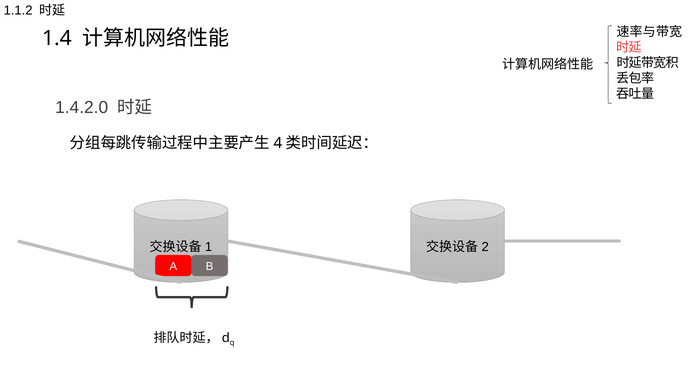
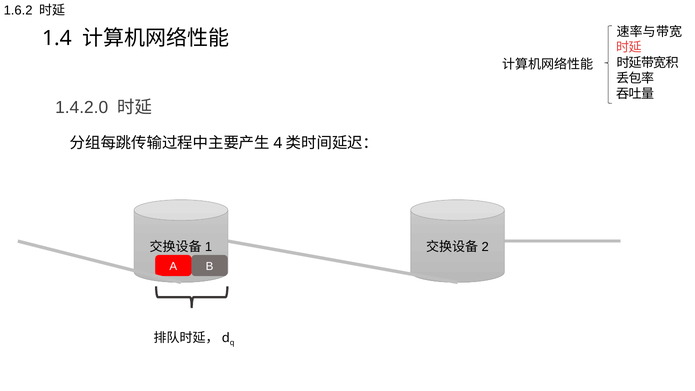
1.1.2: 1.1.2 -> 1.6.2 (18, 11)
